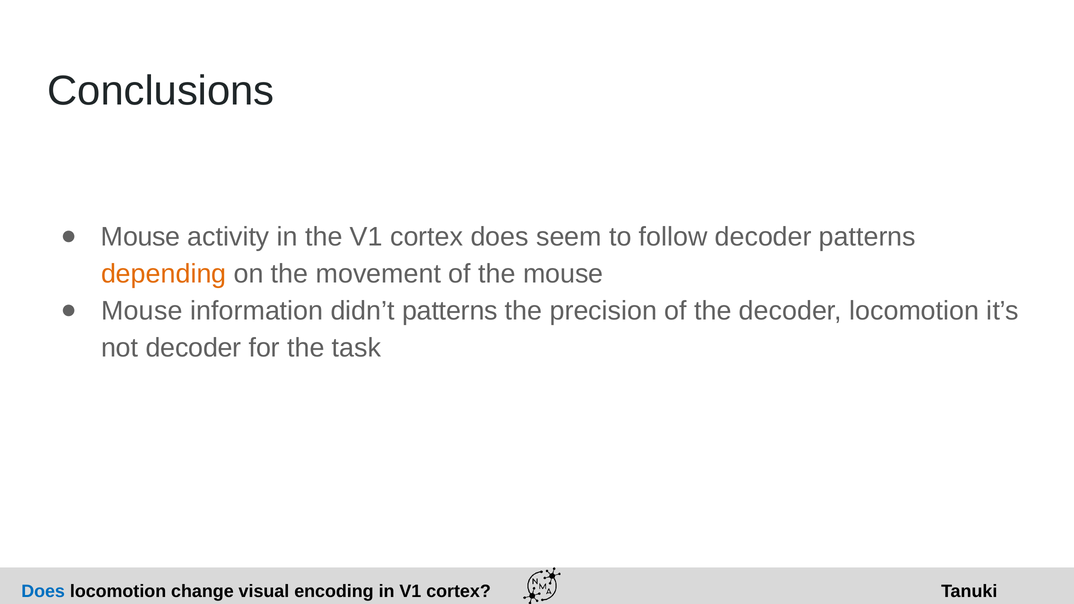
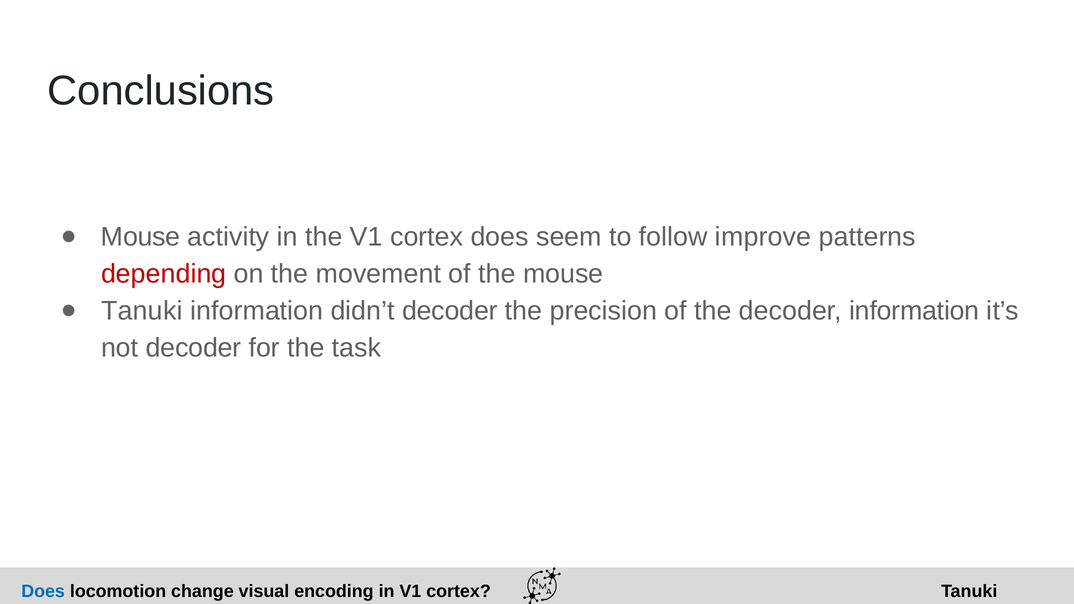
follow decoder: decoder -> improve (763, 237)
depending colour: orange -> red (164, 274)
Mouse: Mouse -> Tanuki (142, 311)
didn’t patterns: patterns -> decoder (450, 311)
decoder locomotion: locomotion -> information (914, 311)
